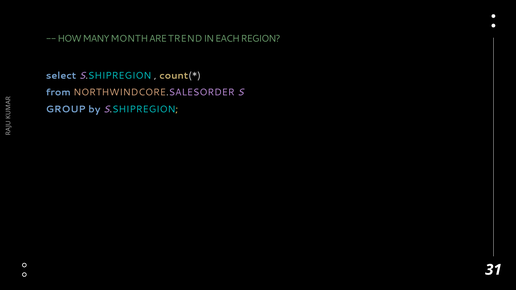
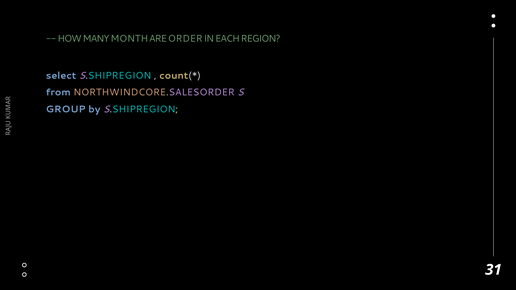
TREND: TREND -> ORDER (185, 39)
